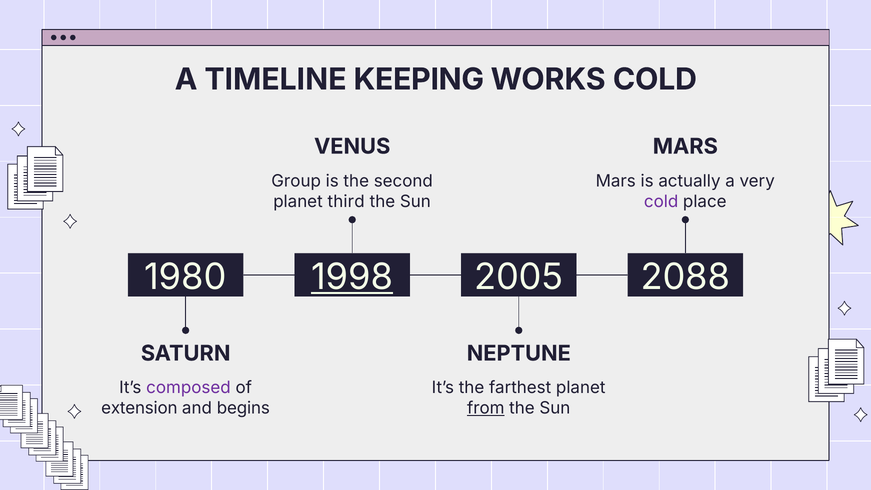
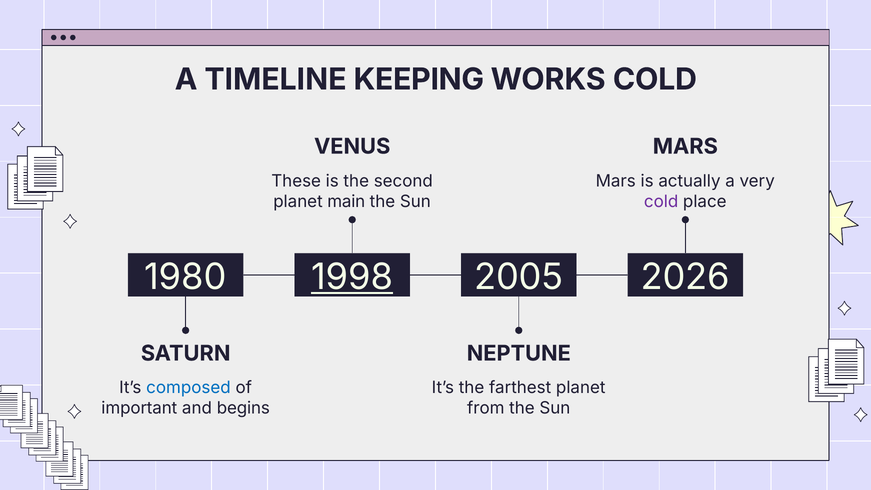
Group: Group -> These (296, 181)
third: third -> main (346, 201)
2088: 2088 -> 2026 (685, 277)
composed colour: purple -> blue (188, 388)
extension: extension -> important (139, 408)
from underline: present -> none (486, 408)
